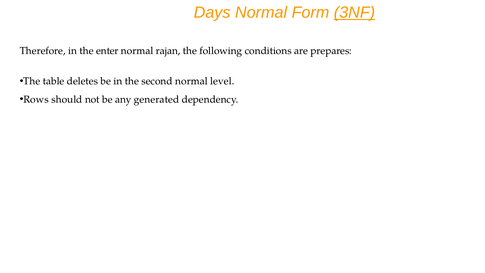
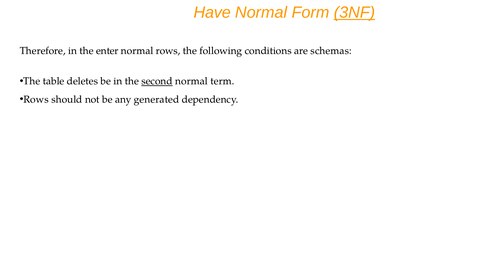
Days: Days -> Have (212, 13)
normal rajan: rajan -> rows (168, 51)
prepares: prepares -> schemas (331, 51)
second underline: none -> present (157, 81)
level: level -> term (222, 81)
